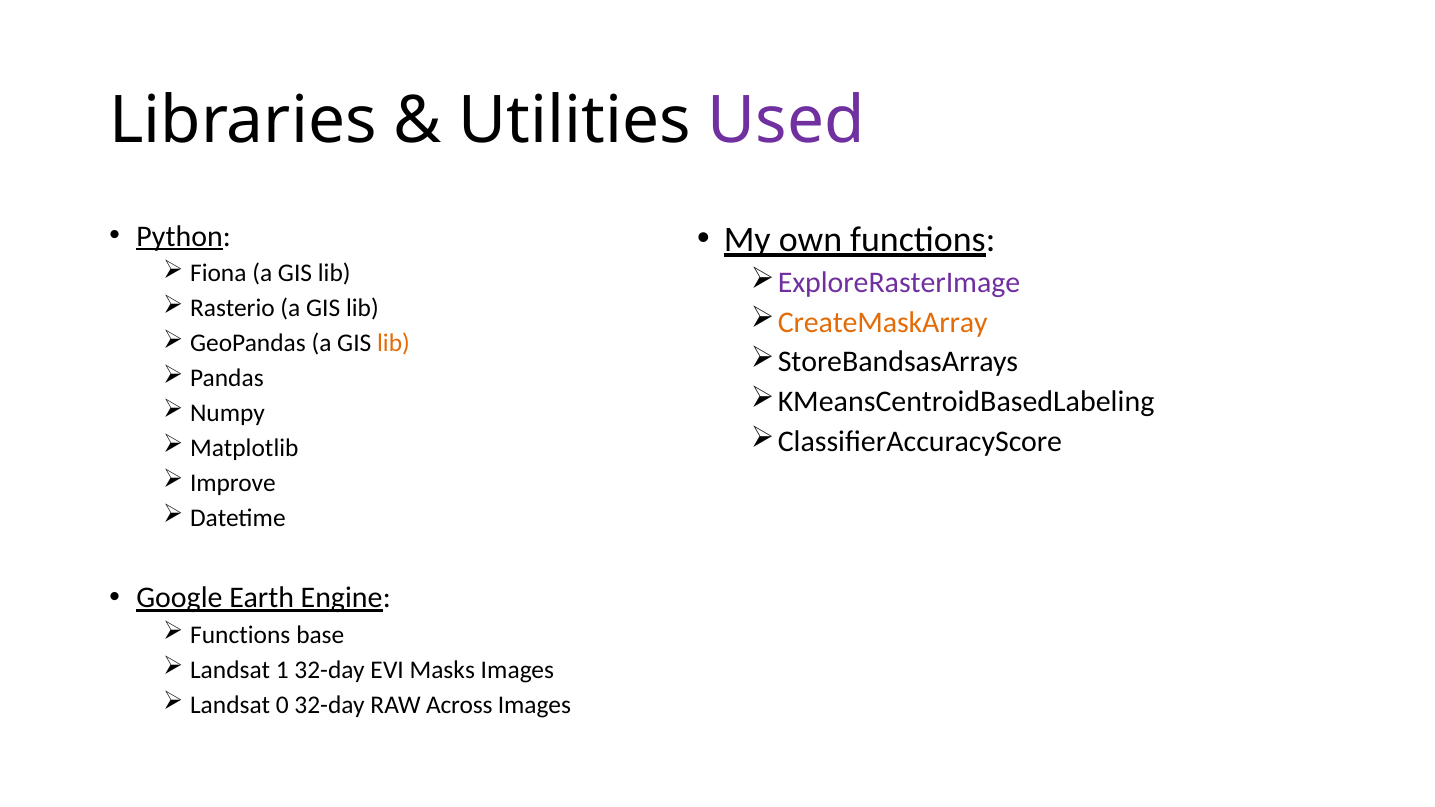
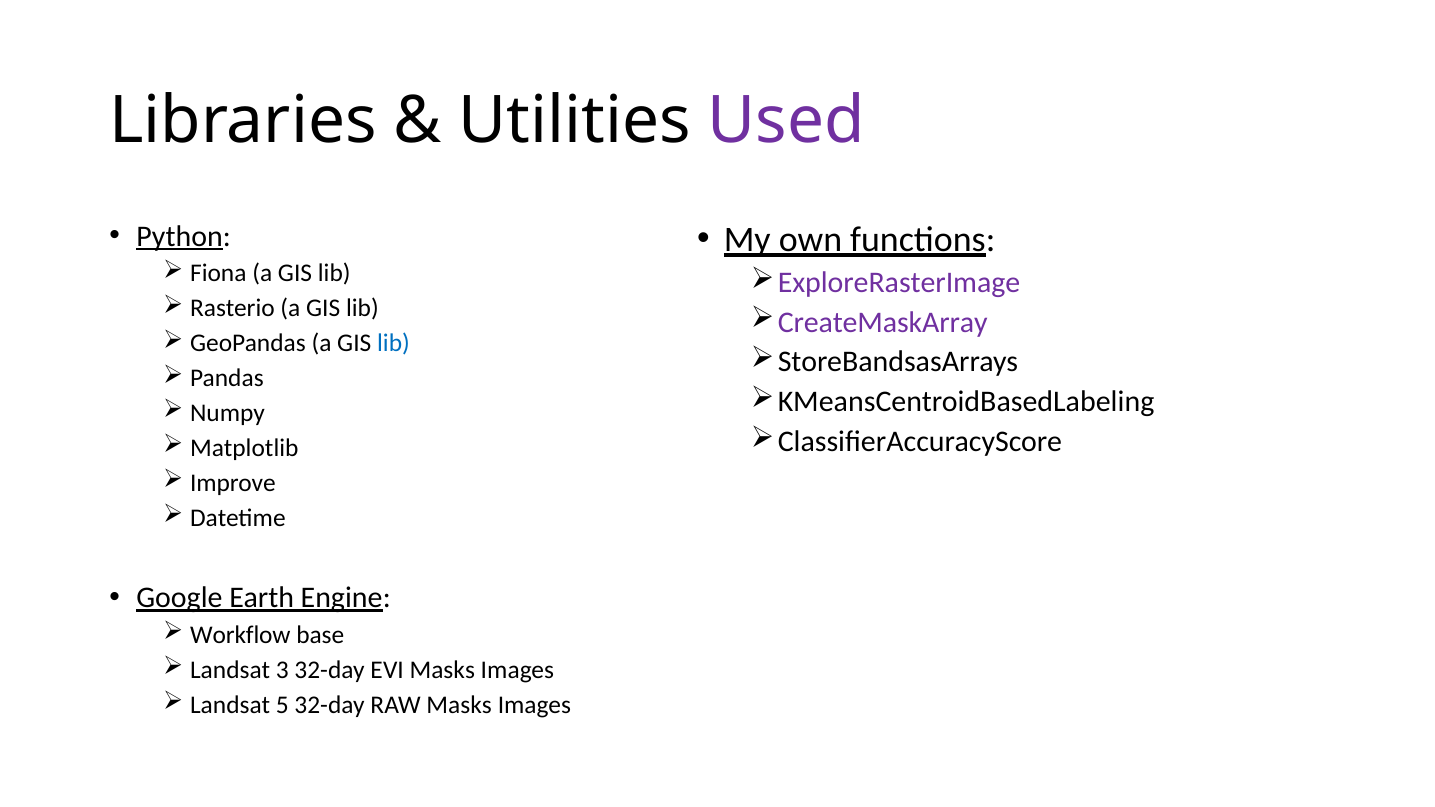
CreateMaskArray colour: orange -> purple (883, 322)
lib colour: orange -> blue (393, 343)
Functions: Functions -> Workflow (240, 635)
1: 1 -> 3 (282, 670)
0: 0 -> 5 (282, 705)
RAW Across: Across -> Masks (459, 705)
